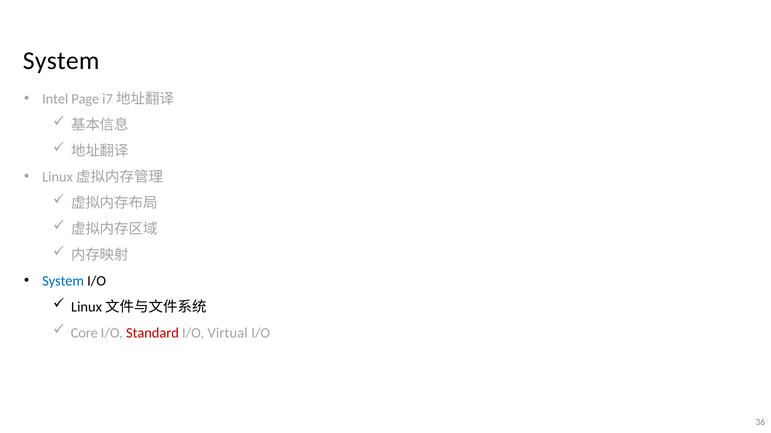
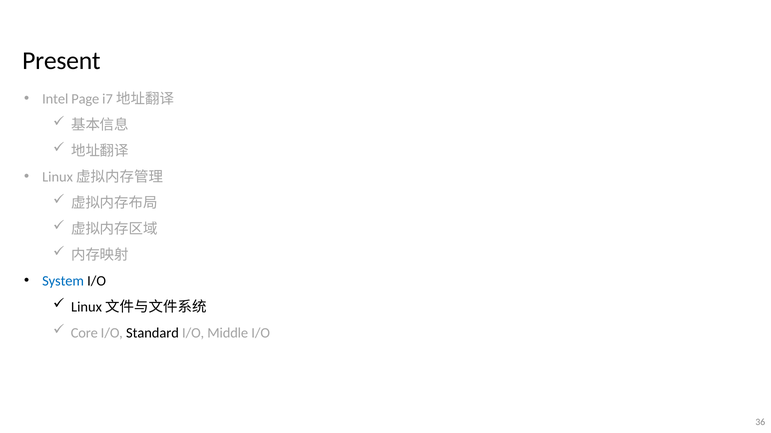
System: System -> Present (61, 61)
Standard colour: red -> black (152, 333)
Virtual: Virtual -> Middle (228, 333)
